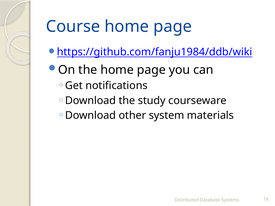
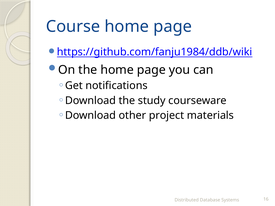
system: system -> project (167, 116)
